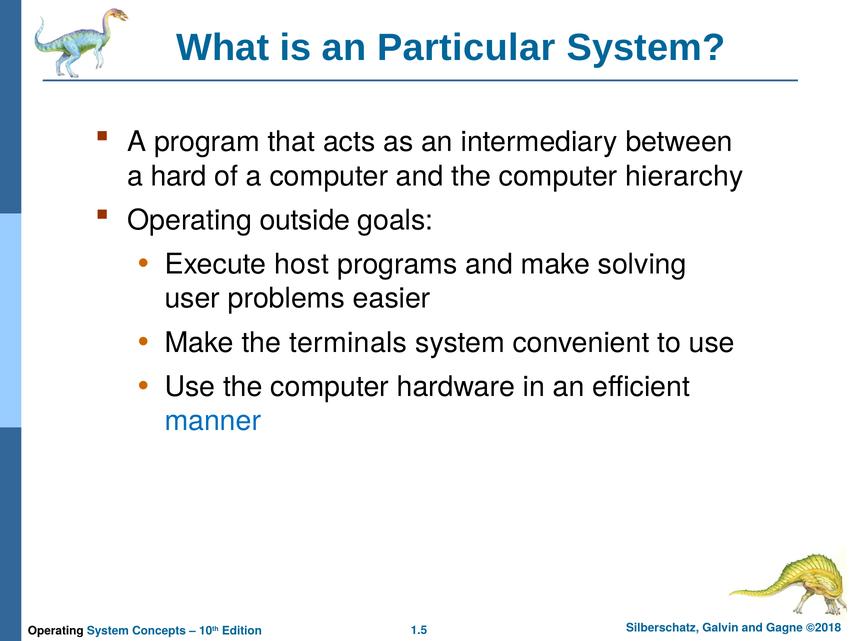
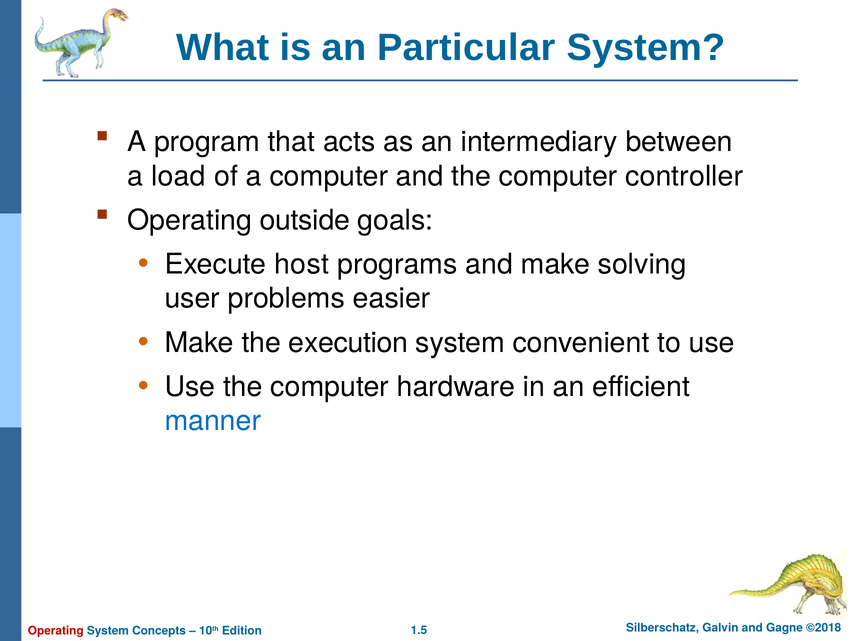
hard: hard -> load (178, 176)
hierarchy: hierarchy -> controller (684, 176)
terminals: terminals -> execution (348, 343)
Operating colour: black -> red (56, 631)
